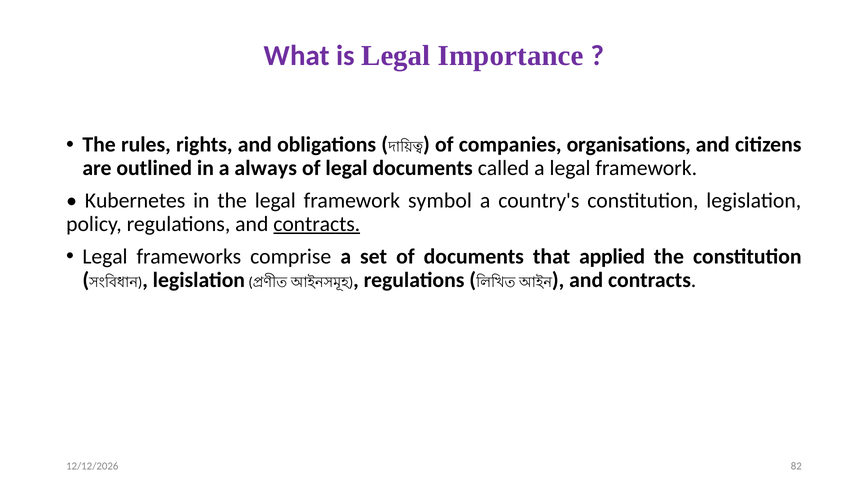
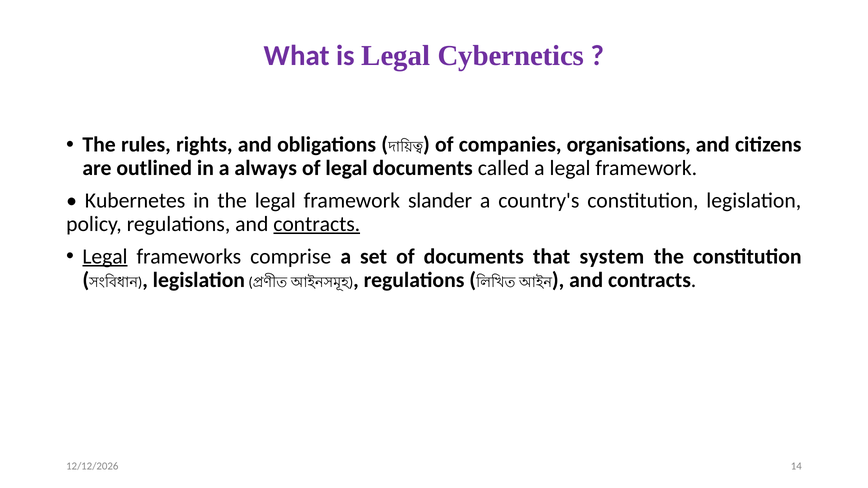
Importance: Importance -> Cybernetics (511, 56)
symbol: symbol -> slander (440, 201)
Legal underline: none -> present (105, 257)
applied: applied -> system (612, 257)
82: 82 -> 14 (796, 466)
